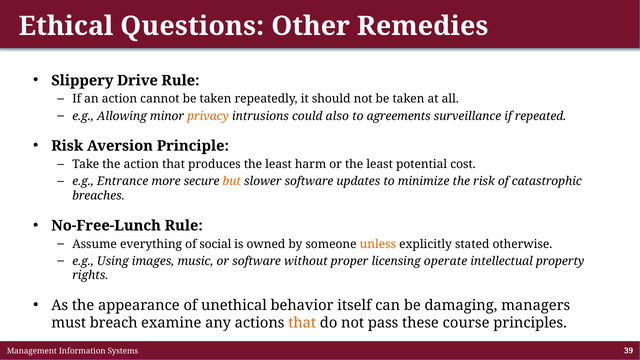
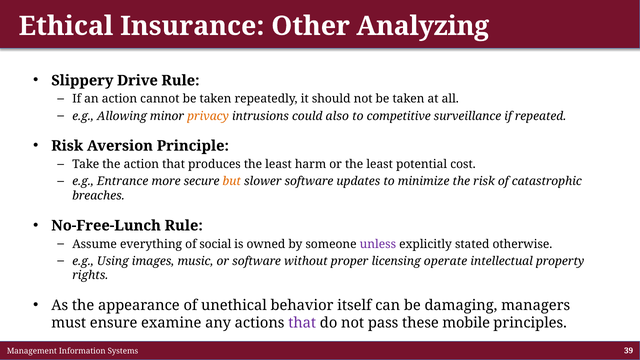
Questions: Questions -> Insurance (192, 26)
Remedies: Remedies -> Analyzing (423, 26)
agreements: agreements -> competitive (399, 116)
unless colour: orange -> purple (378, 244)
breach: breach -> ensure (114, 323)
that colour: orange -> purple (302, 323)
course: course -> mobile (466, 323)
